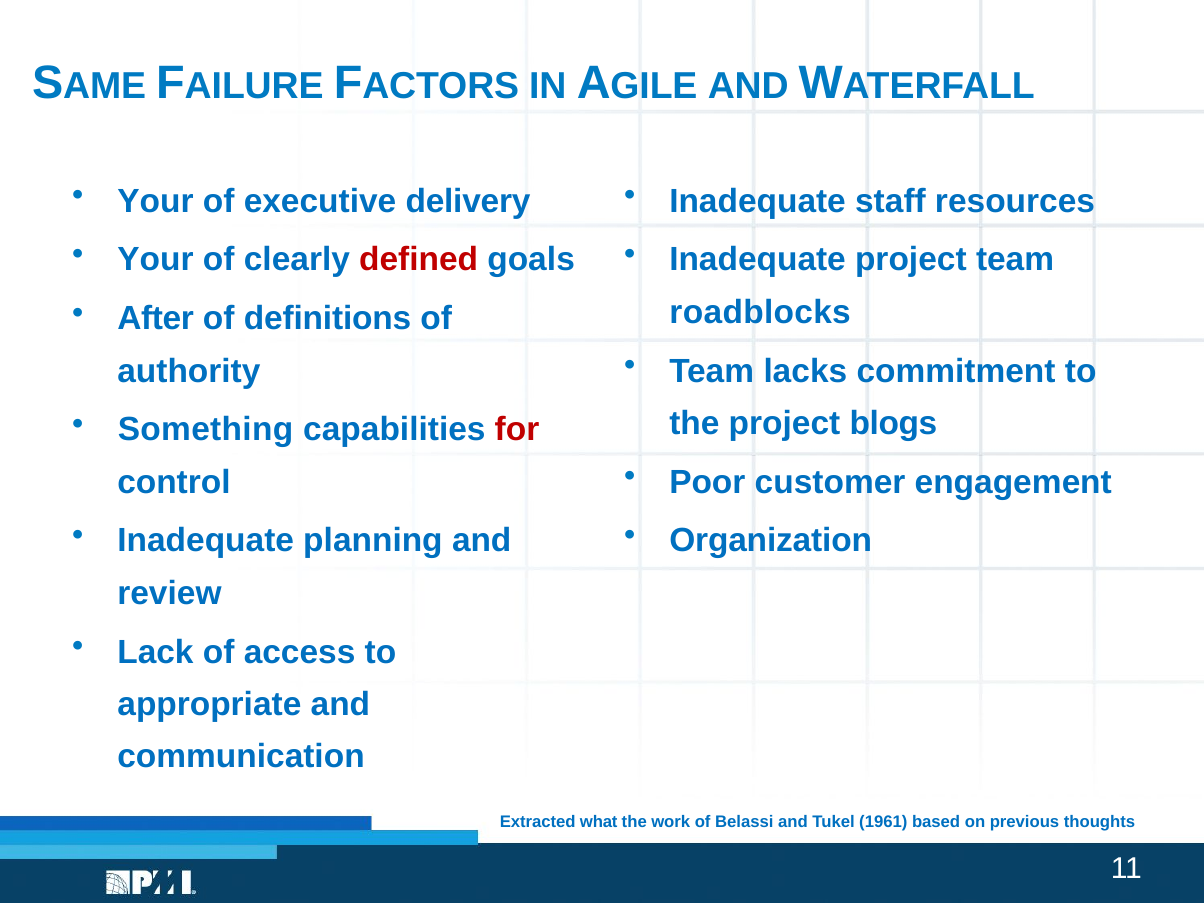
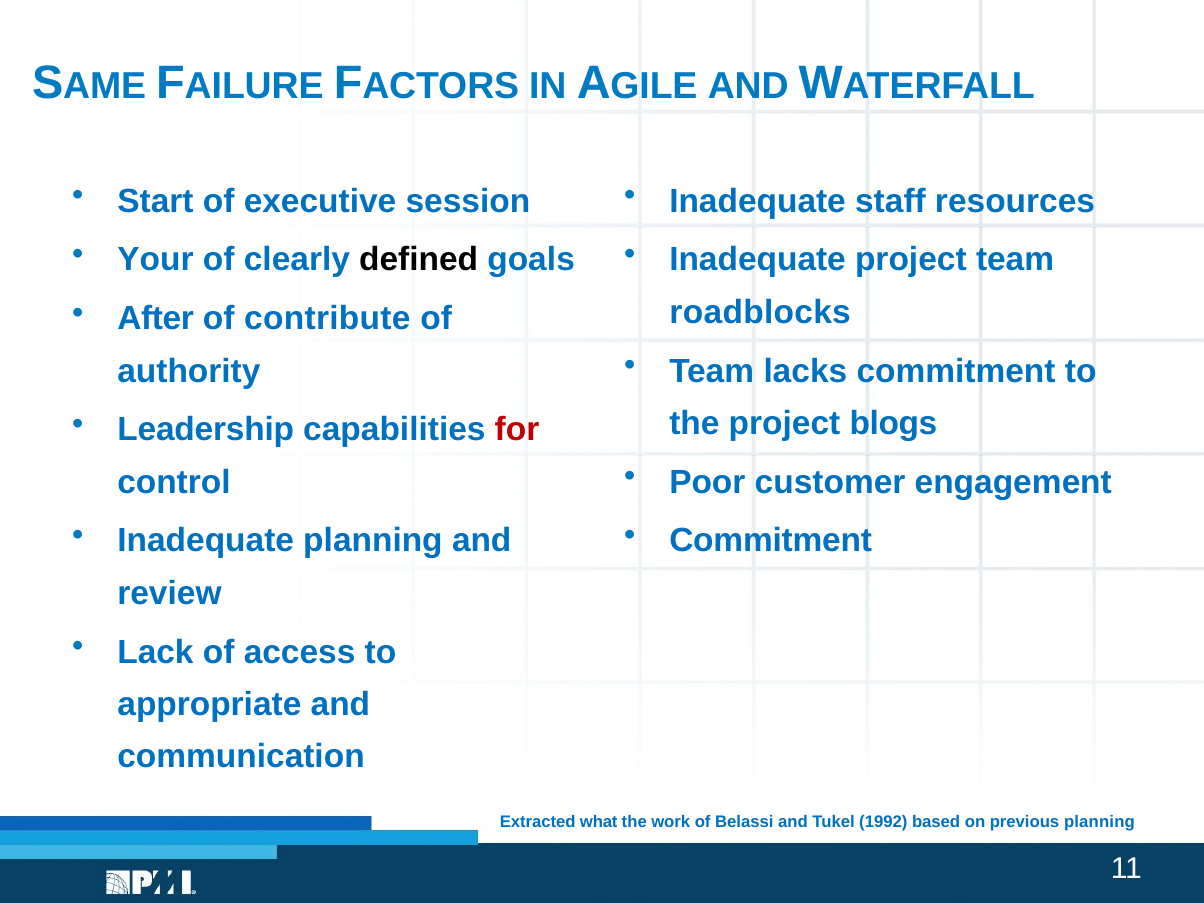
Your: Your -> Start (155, 201)
delivery: delivery -> session (468, 201)
defined colour: red -> black (419, 260)
definitions: definitions -> contribute (327, 319)
Something: Something -> Leadership (206, 430)
Organization: Organization -> Commitment (771, 541)
1961: 1961 -> 1992 (883, 822)
previous thoughts: thoughts -> planning (1099, 822)
